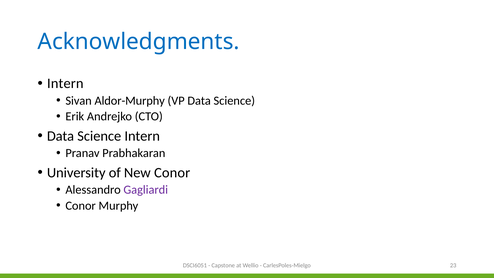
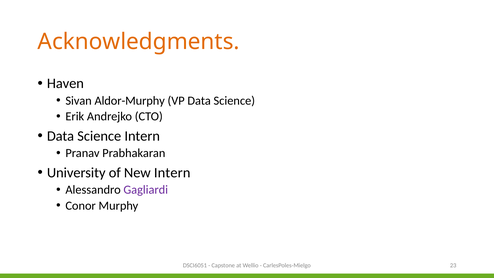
Acknowledgments colour: blue -> orange (139, 42)
Intern: Intern -> Haven (65, 84)
New Conor: Conor -> Intern (172, 173)
